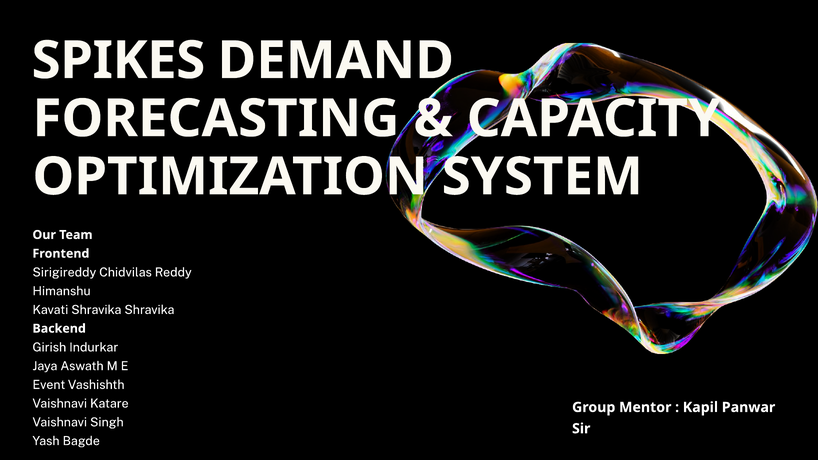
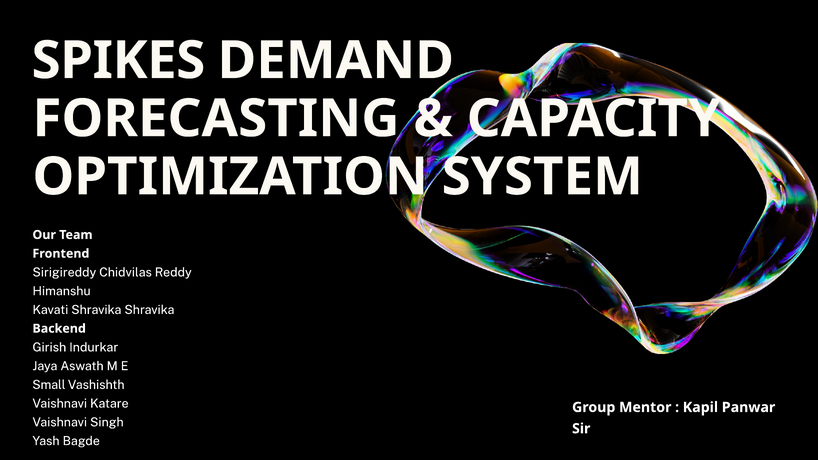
Event: Event -> Small (49, 385)
